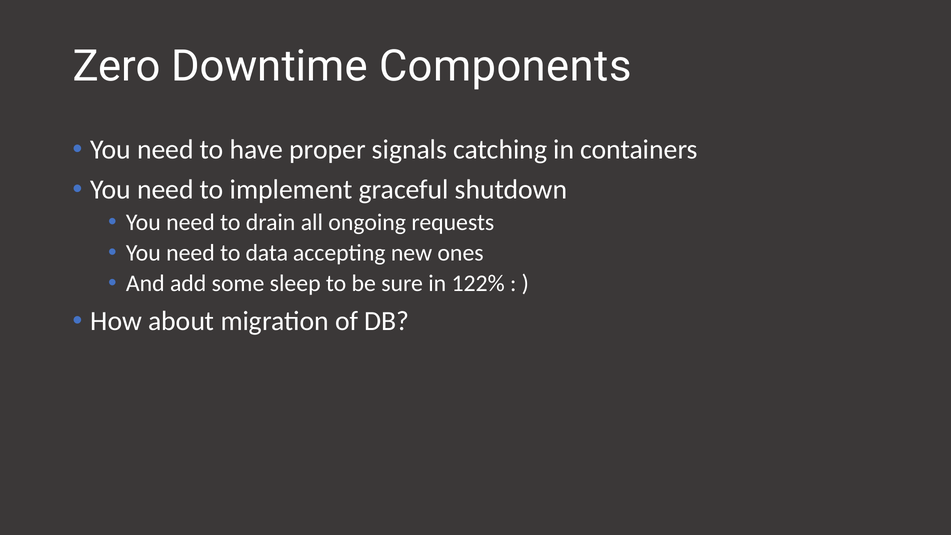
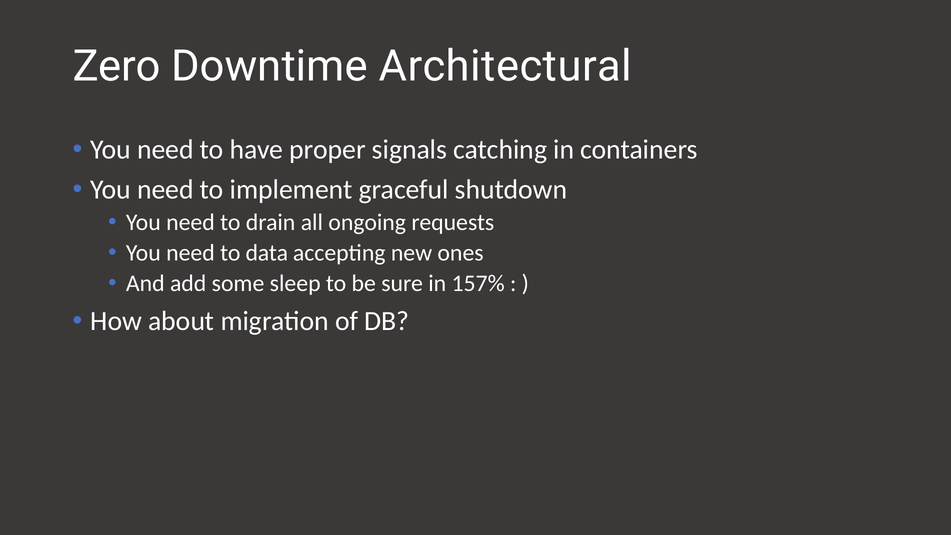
Components: Components -> Architectural (505, 67)
122%: 122% -> 157% (478, 283)
